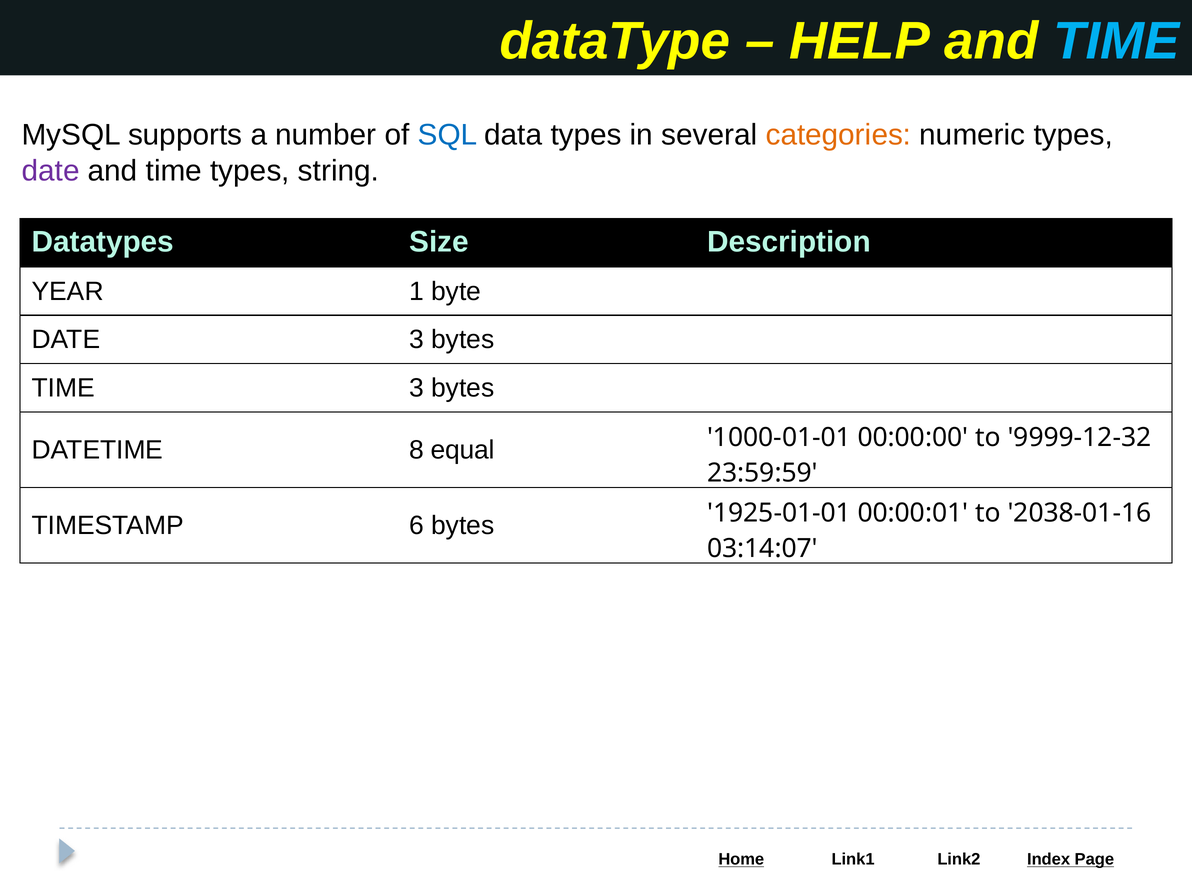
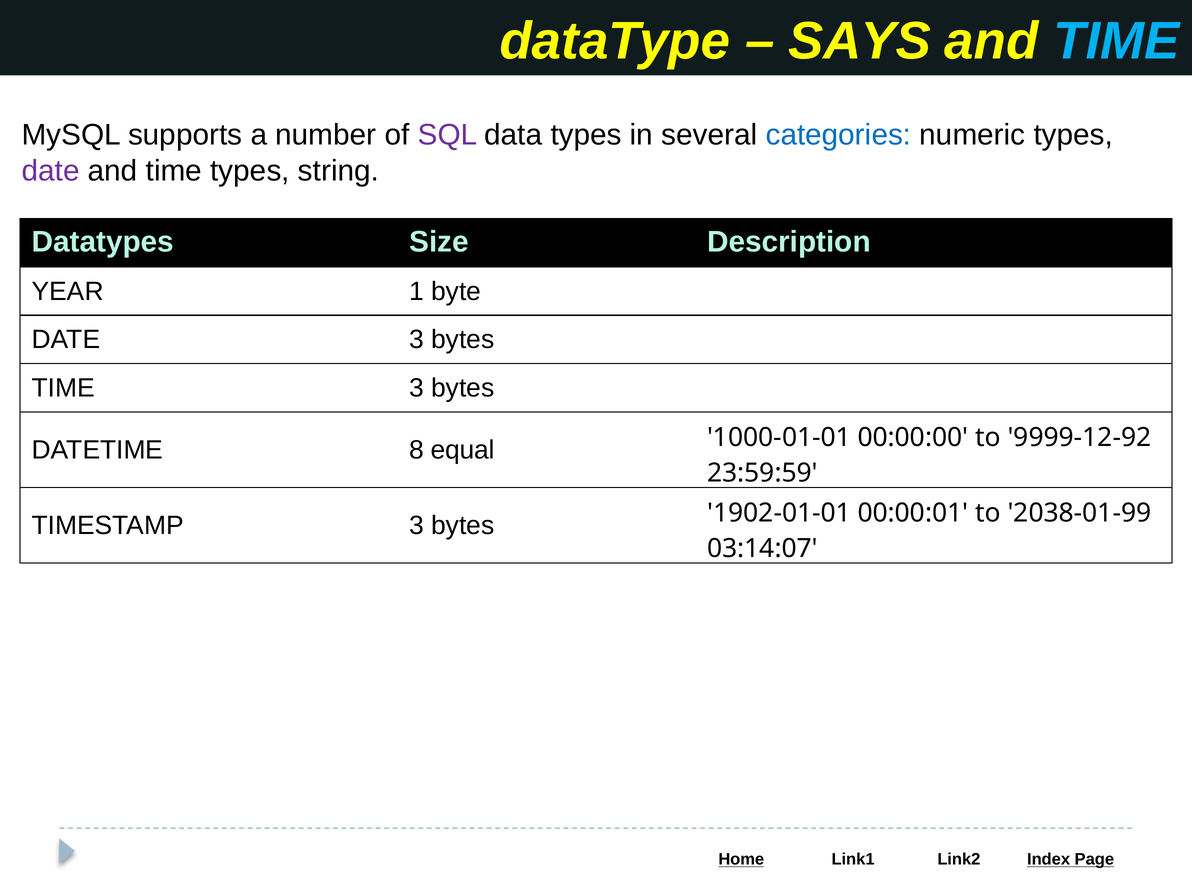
HELP: HELP -> SAYS (860, 41)
SQL colour: blue -> purple (447, 135)
categories colour: orange -> blue (838, 135)
9999-12-32: 9999-12-32 -> 9999-12-92 (1079, 437)
TIMESTAMP 6: 6 -> 3 (417, 526)
1925-01-01: 1925-01-01 -> 1902-01-01 (779, 513)
2038-01-16: 2038-01-16 -> 2038-01-99 (1079, 513)
